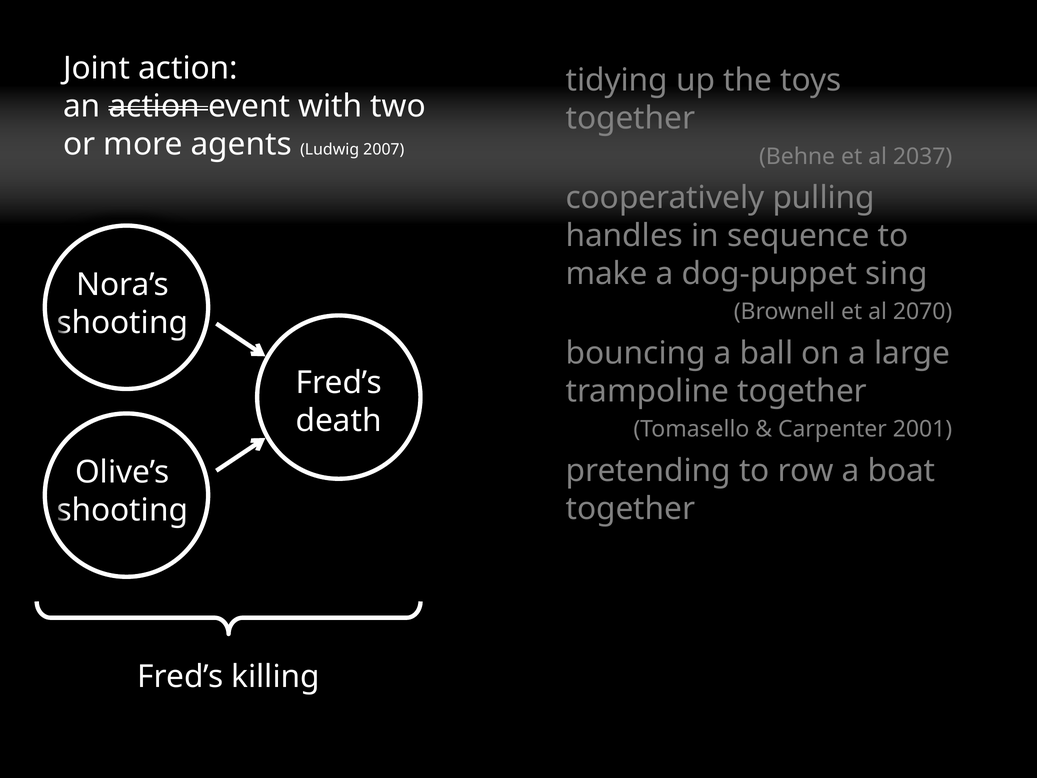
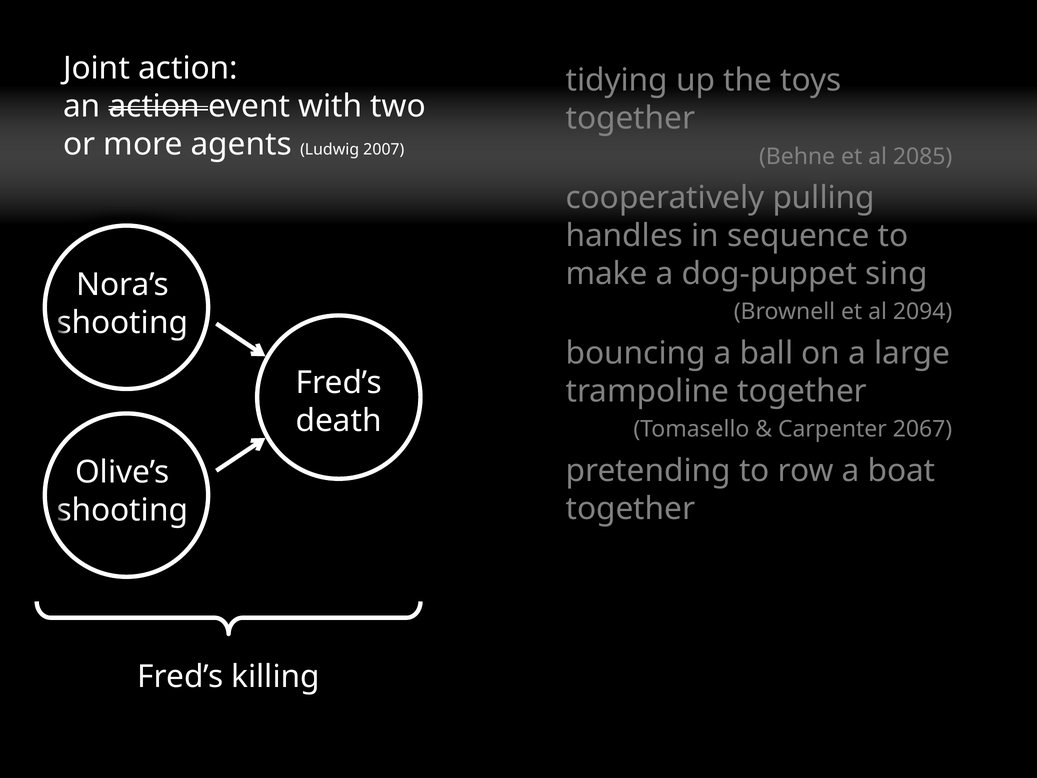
2037: 2037 -> 2085 (923, 156)
2070: 2070 -> 2094 (923, 312)
2001: 2001 -> 2067 (923, 429)
